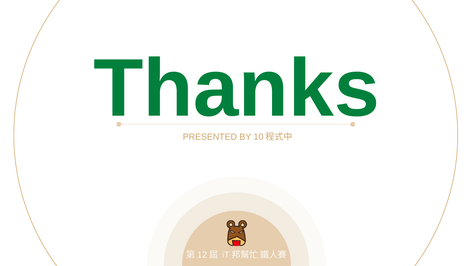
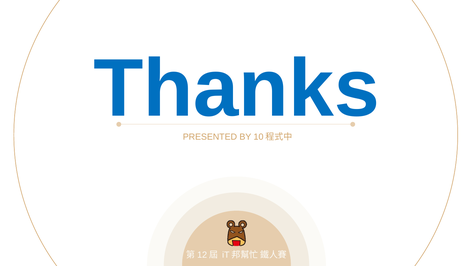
Thanks colour: green -> blue (236, 89)
